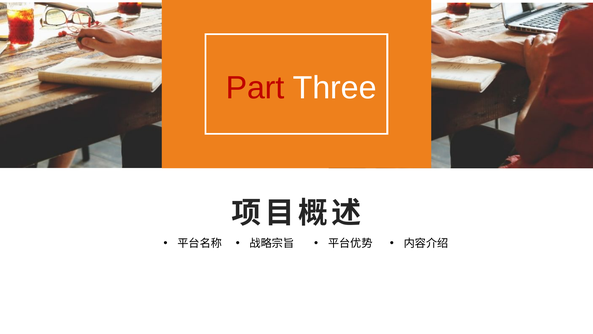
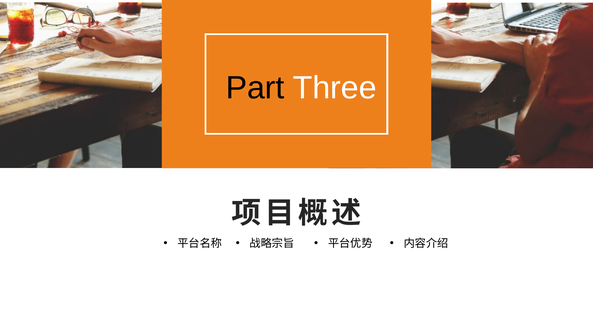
Part colour: red -> black (255, 88)
